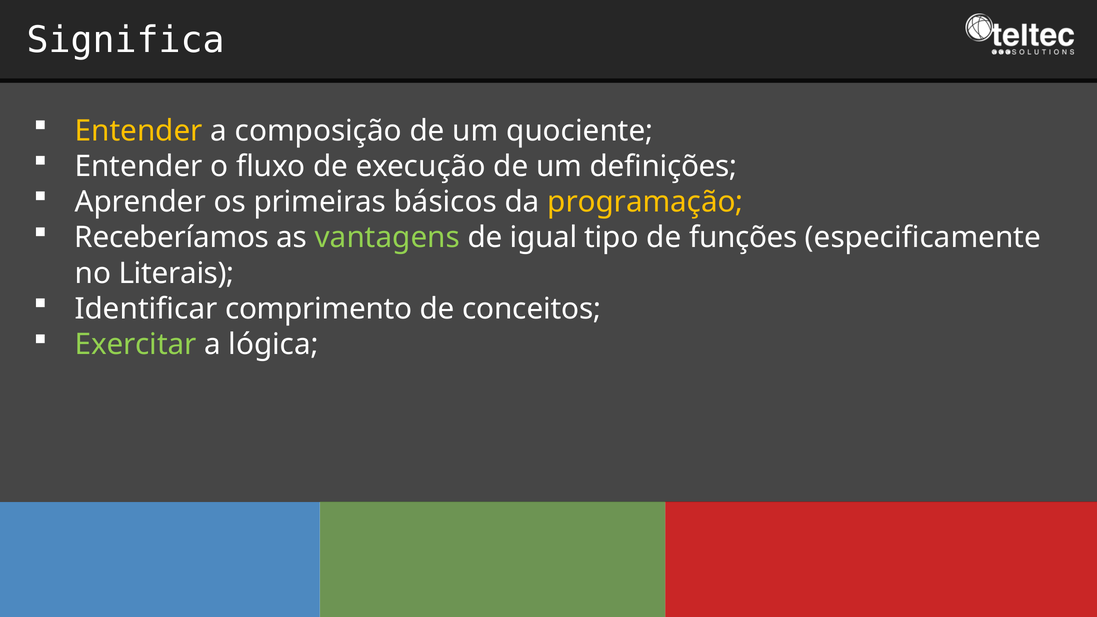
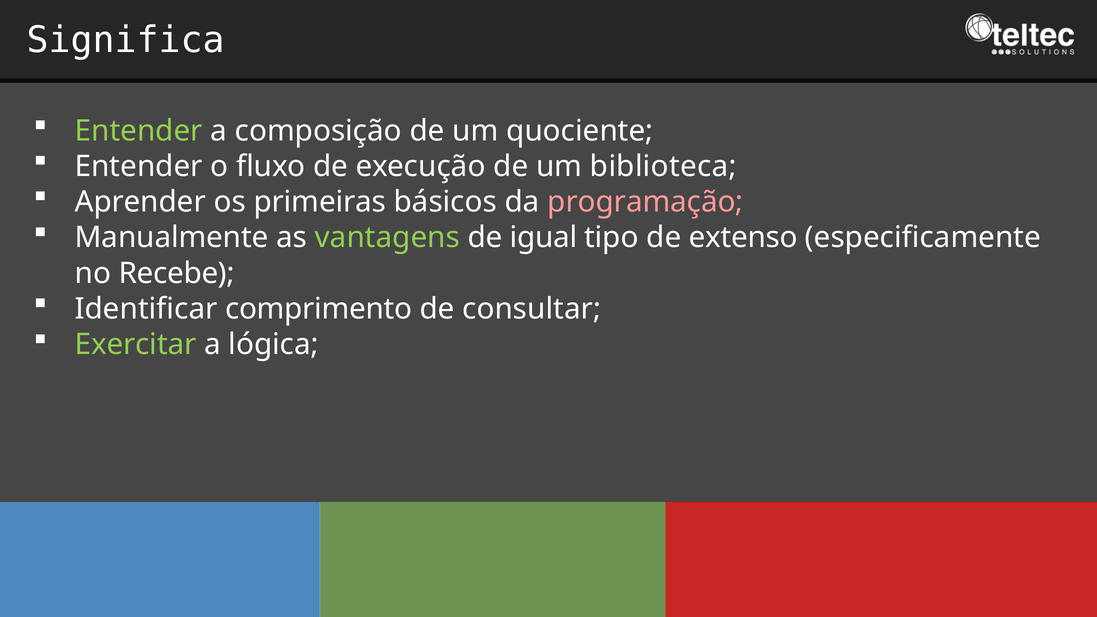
Entender colour: yellow -> light green (139, 131)
definições: definições -> biblioteca (663, 166)
programação colour: yellow -> pink (645, 202)
Receberíamos: Receberíamos -> Manualmente (172, 238)
funções: funções -> extenso (743, 238)
Literais: Literais -> Recebe (177, 273)
conceitos: conceitos -> consultar (532, 309)
